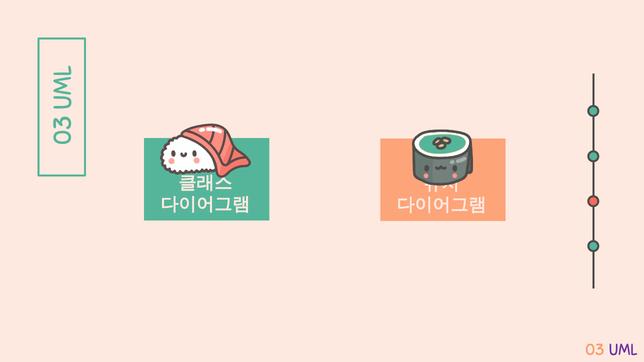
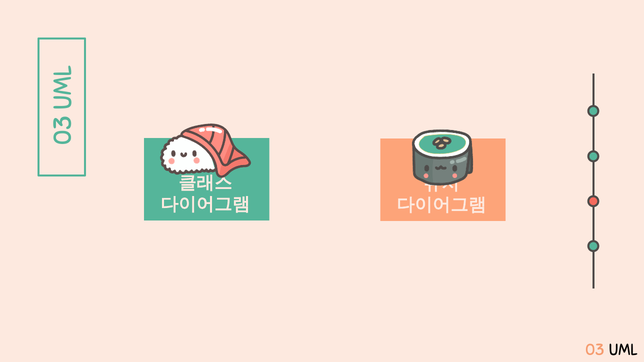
UML colour: purple -> black (623, 350)
